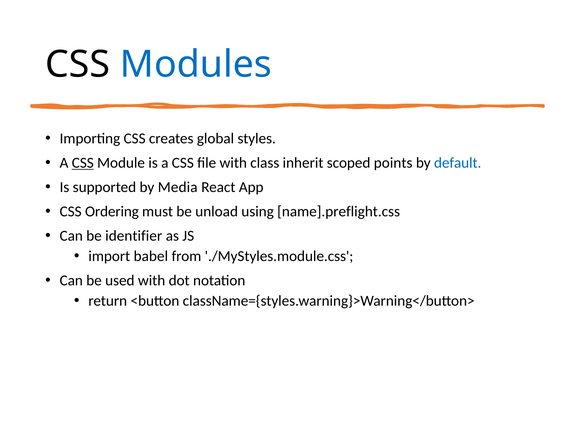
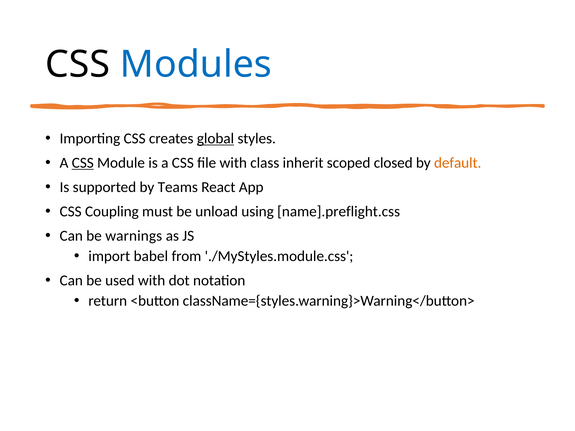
global underline: none -> present (215, 139)
points: points -> closed (393, 163)
default colour: blue -> orange (458, 163)
Media: Media -> Teams (178, 187)
Ordering: Ordering -> Coupling (112, 212)
identifier: identifier -> warnings (134, 236)
